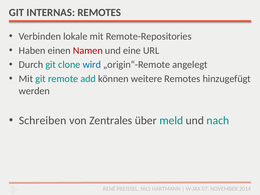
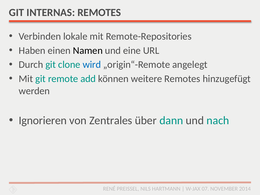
Namen colour: red -> black (88, 51)
Schreiben: Schreiben -> Ignorieren (43, 120)
meld: meld -> dann (171, 120)
